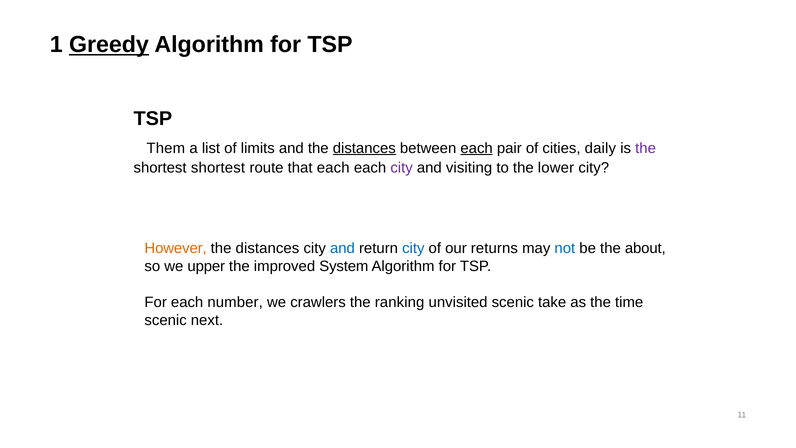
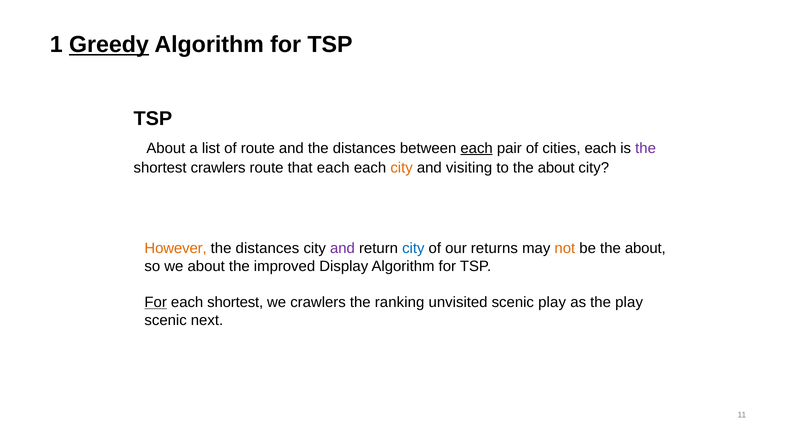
Them: Them -> About (166, 148)
of limits: limits -> route (258, 148)
distances underline: present -> none (364, 148)
cities daily: daily -> each (600, 148)
shortest shortest: shortest -> crawlers (218, 168)
city colour: purple -> orange (402, 168)
to the lower: lower -> about (556, 168)
and colour: blue -> purple (342, 248)
not colour: blue -> orange (565, 248)
we upper: upper -> about (206, 266)
System: System -> Display (344, 266)
For underline: none -> present (156, 302)
each number: number -> shortest (235, 302)
scenic take: take -> play (552, 302)
the time: time -> play (629, 302)
